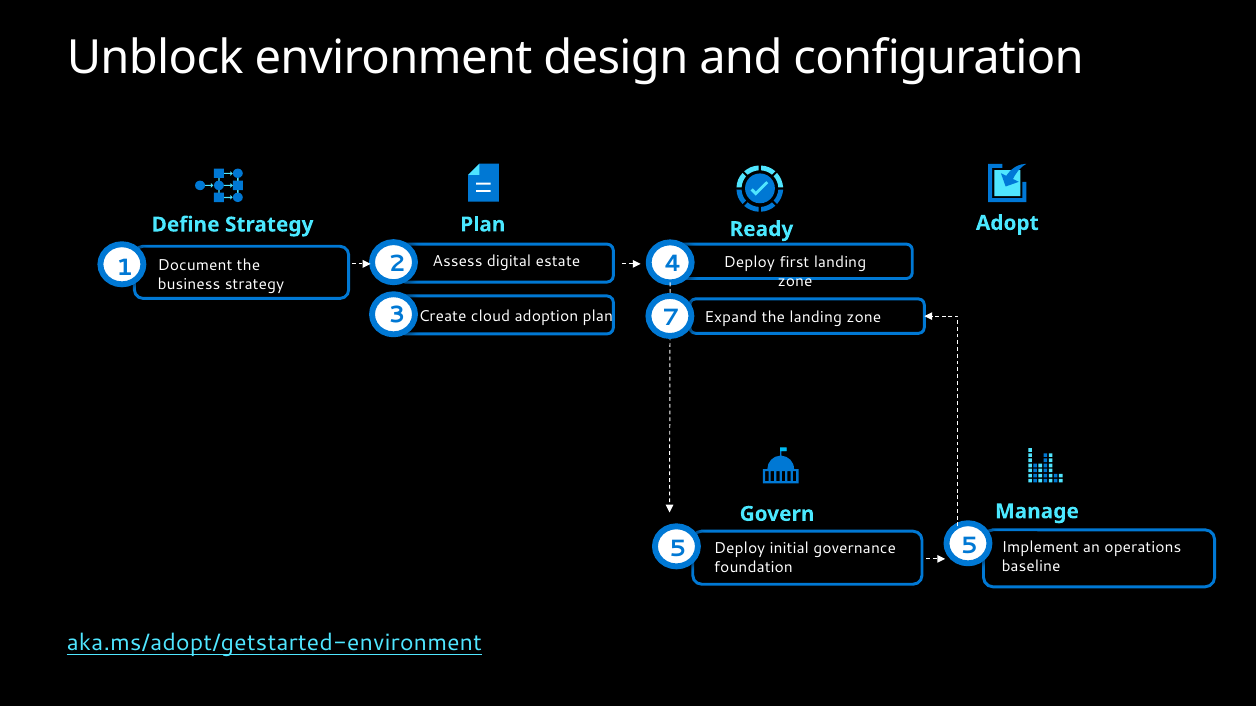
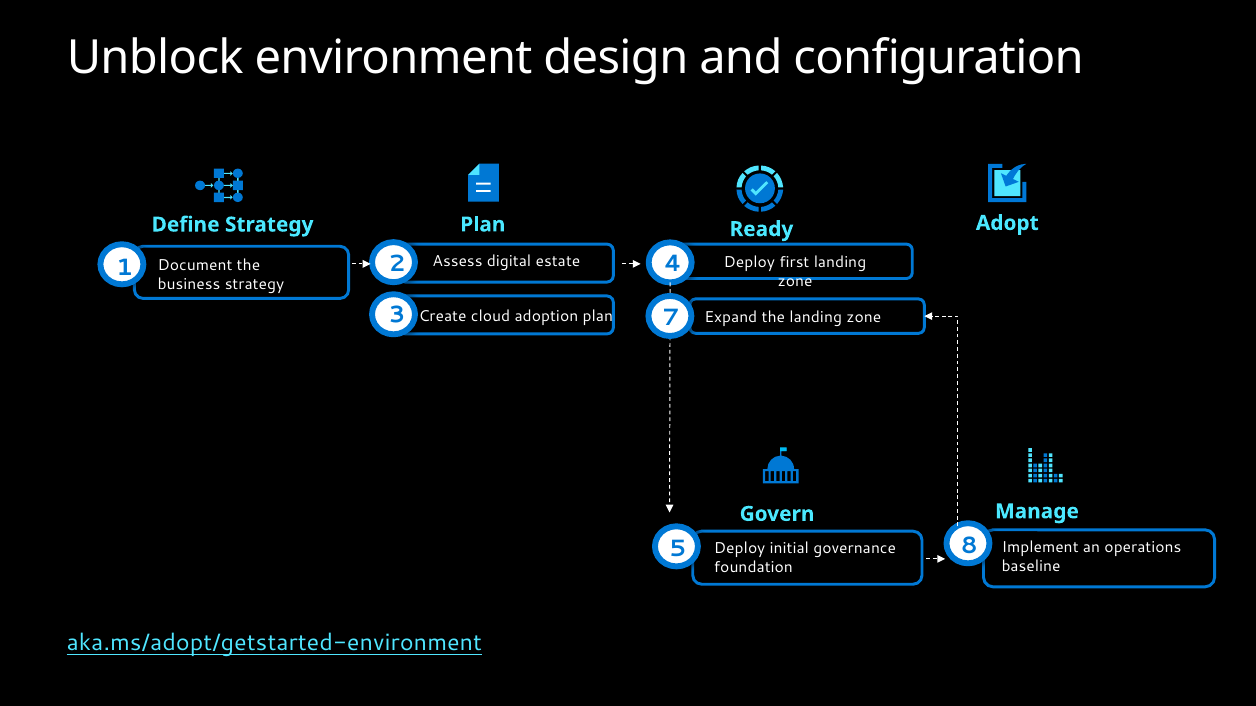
5 5: 5 -> 8 (969, 546)
